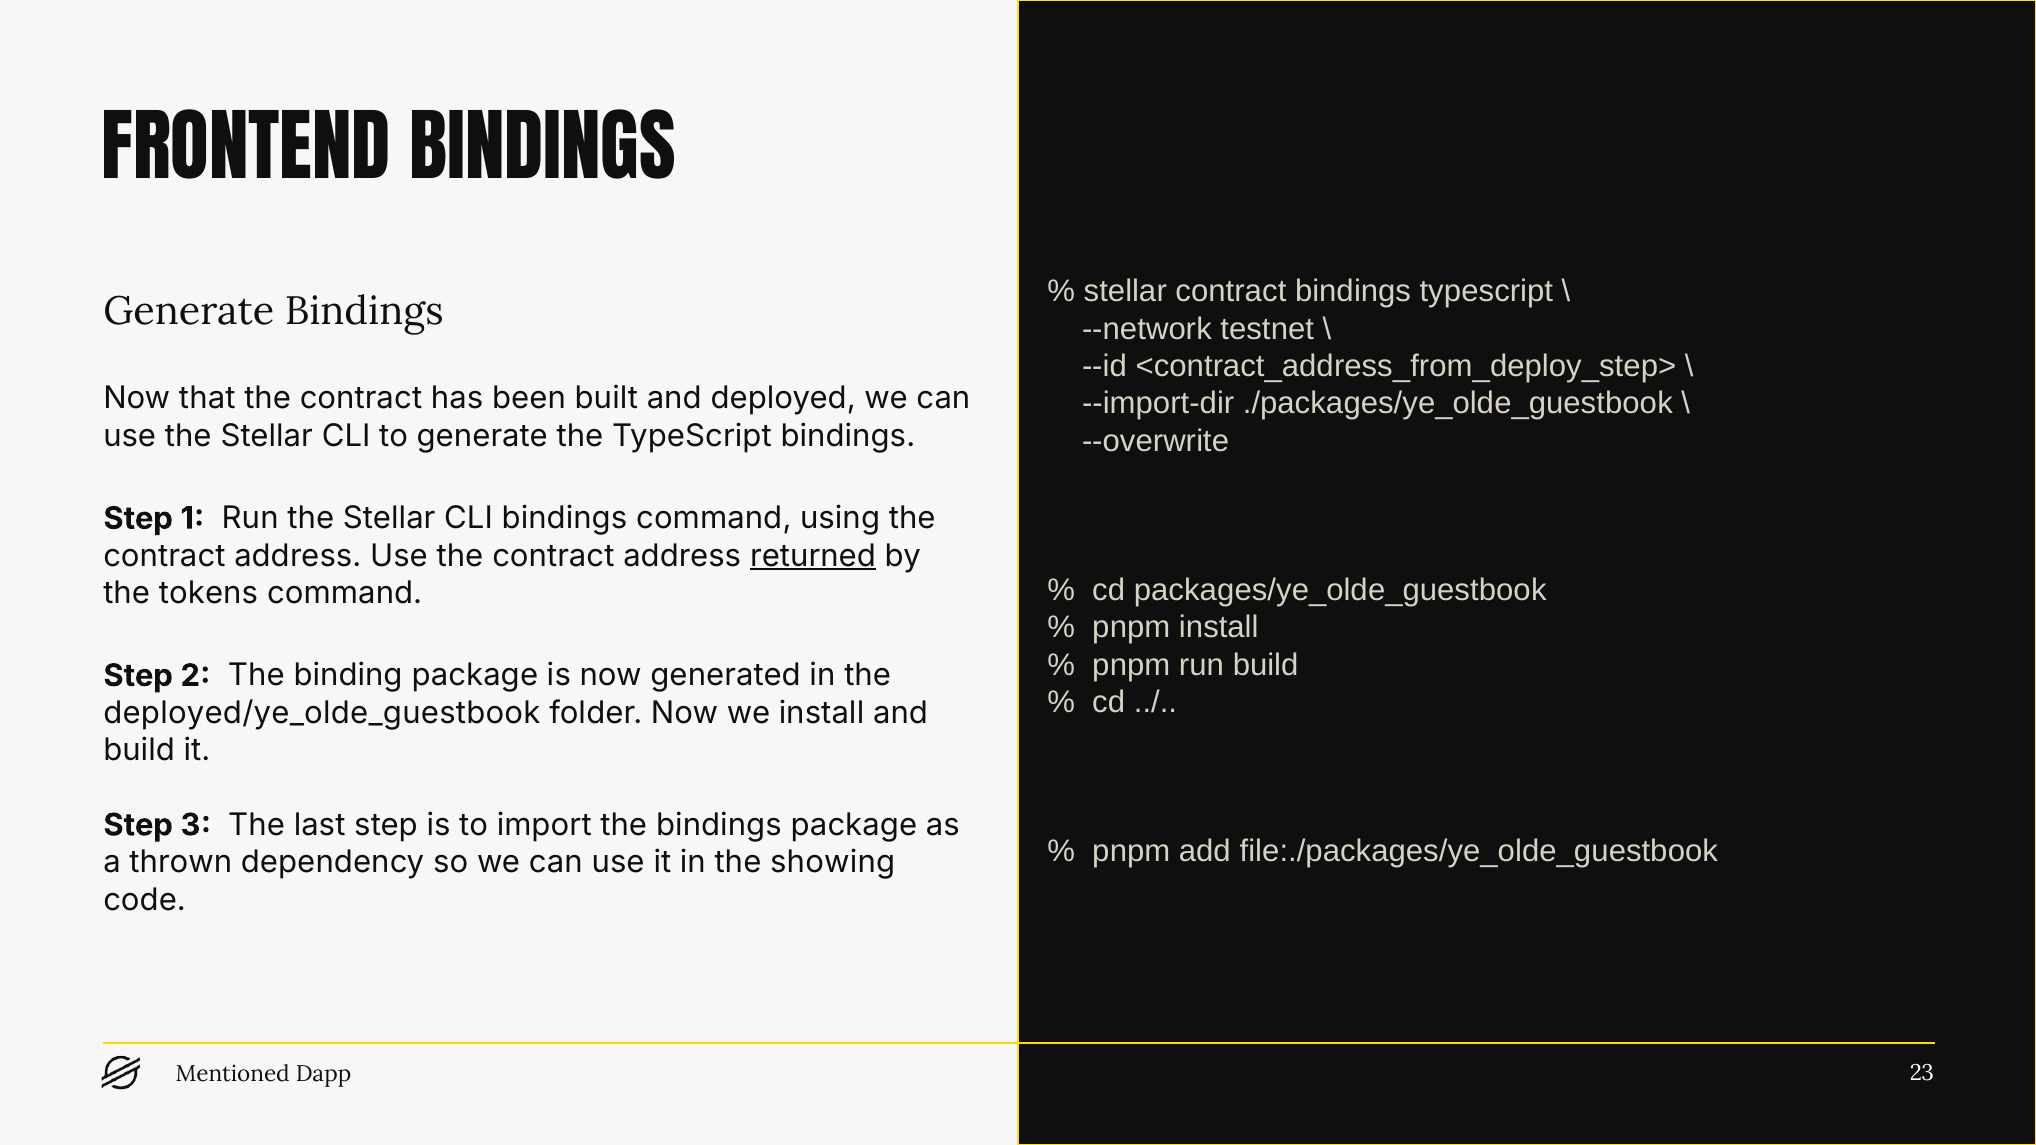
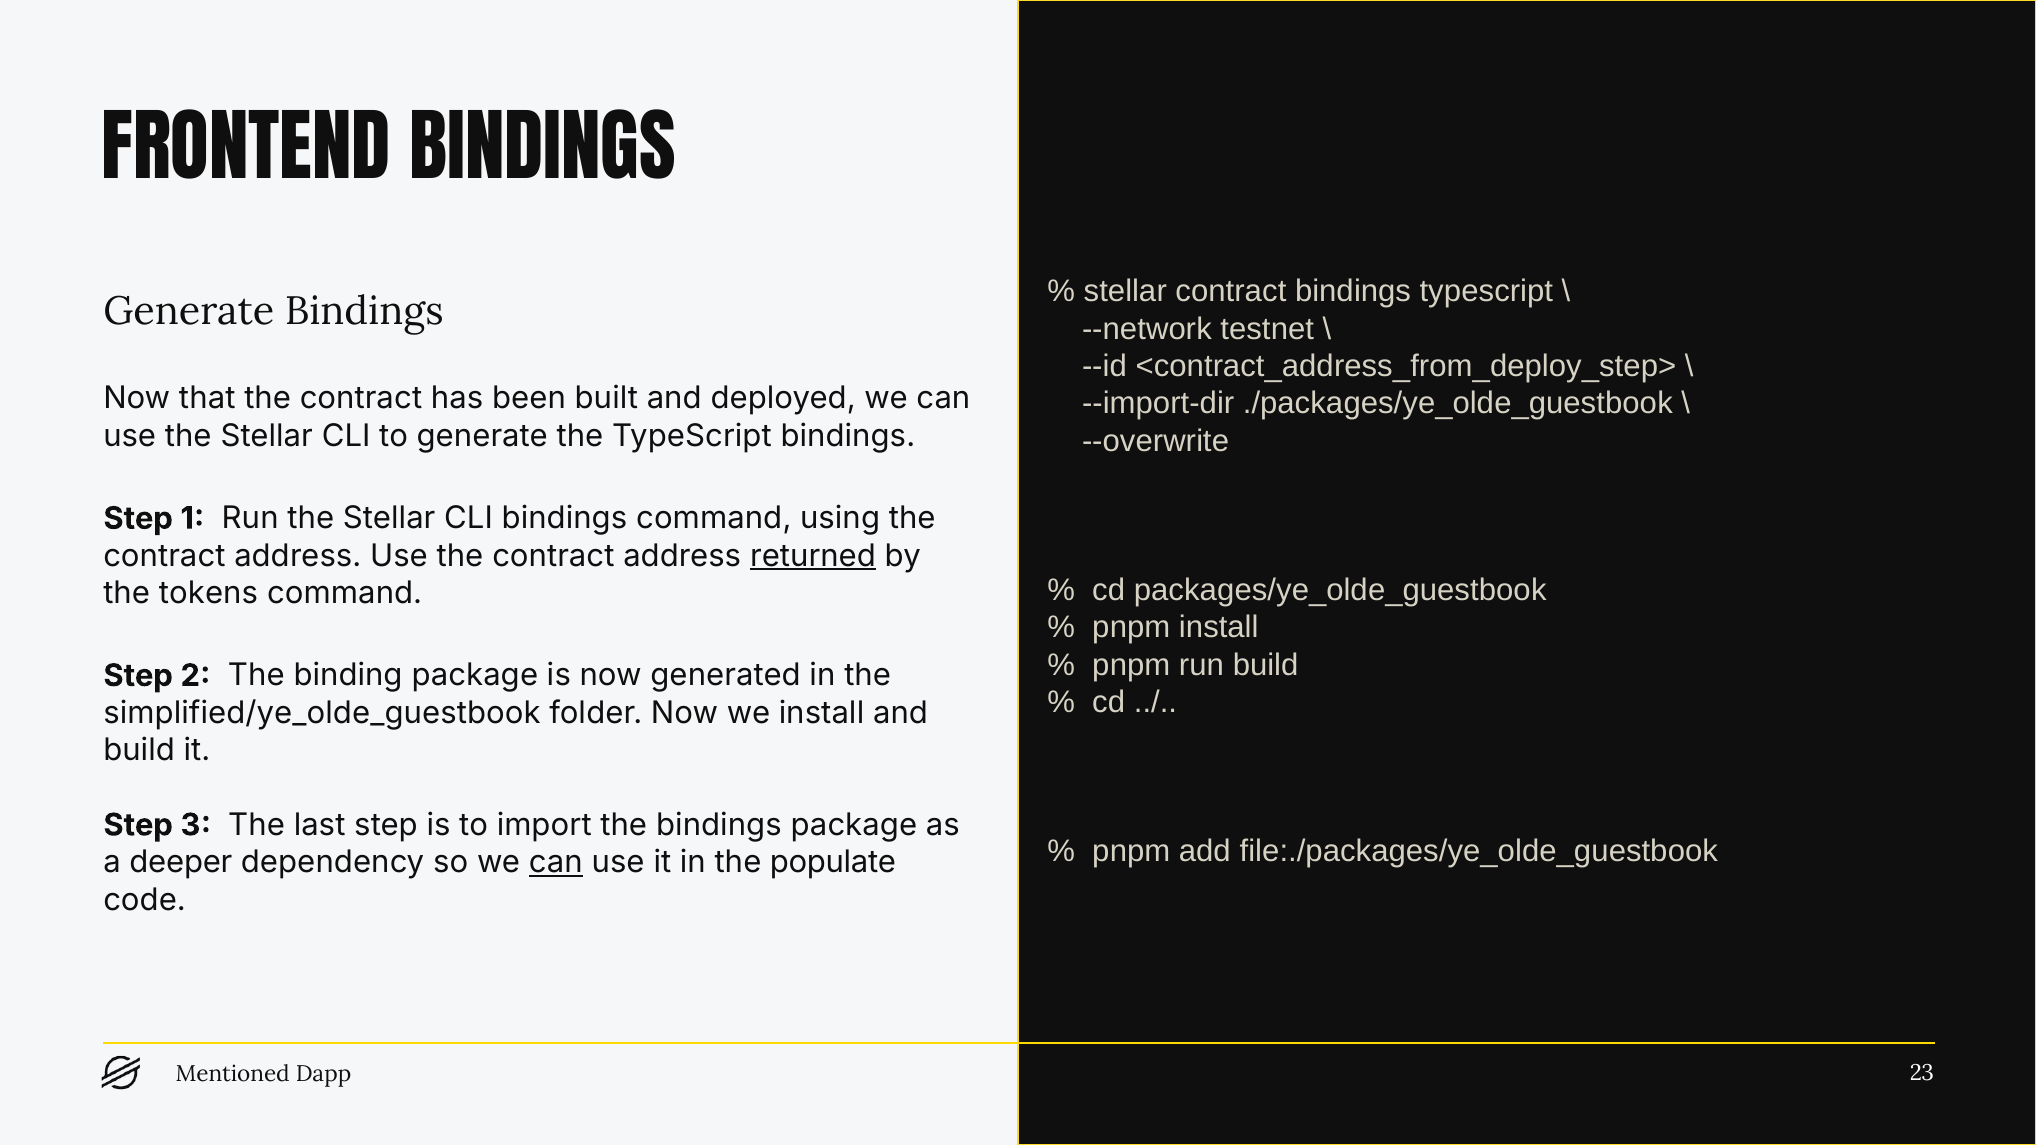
deployed/ye_olde_guestbook: deployed/ye_olde_guestbook -> simplified/ye_olde_guestbook (322, 713)
thrown: thrown -> deeper (181, 863)
can underline: none -> present (556, 863)
showing: showing -> populate (833, 863)
